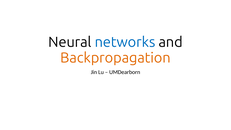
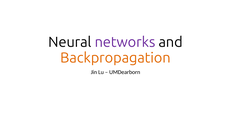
networks colour: blue -> purple (125, 42)
